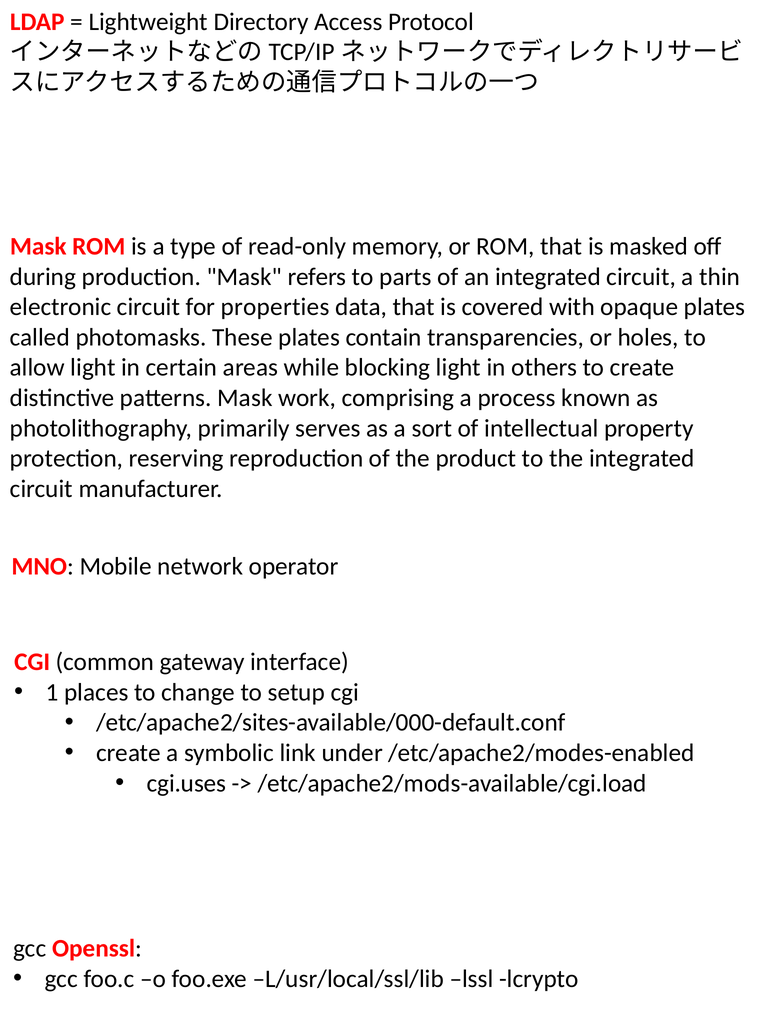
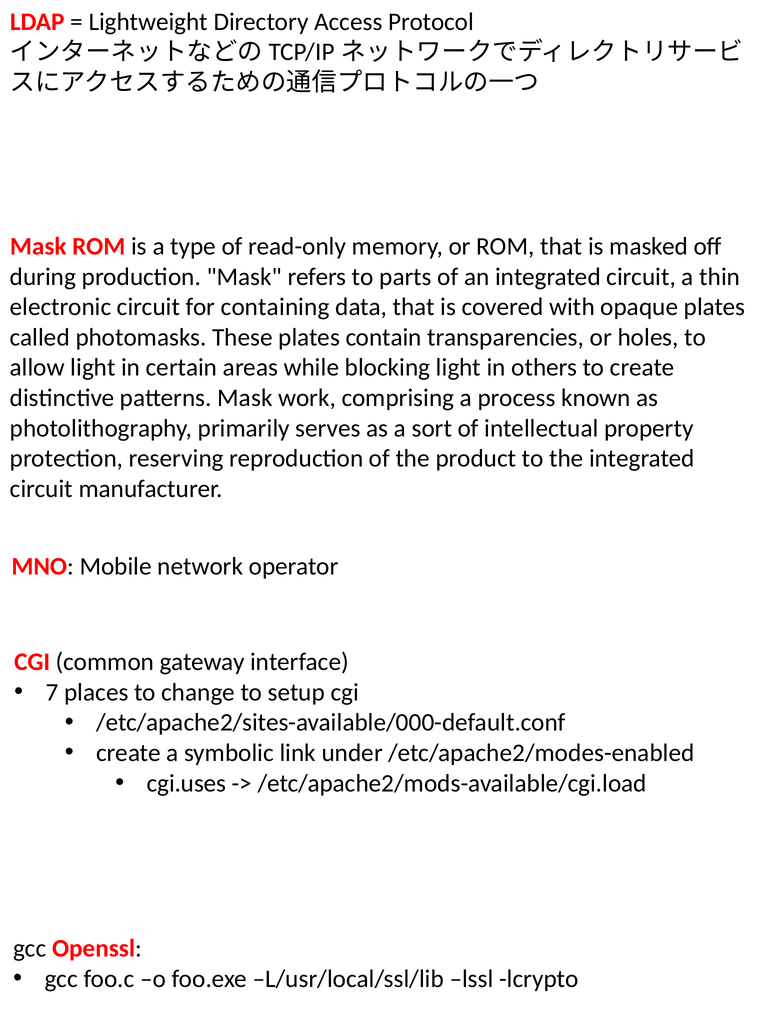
properties: properties -> containing (275, 307)
1: 1 -> 7 (52, 693)
